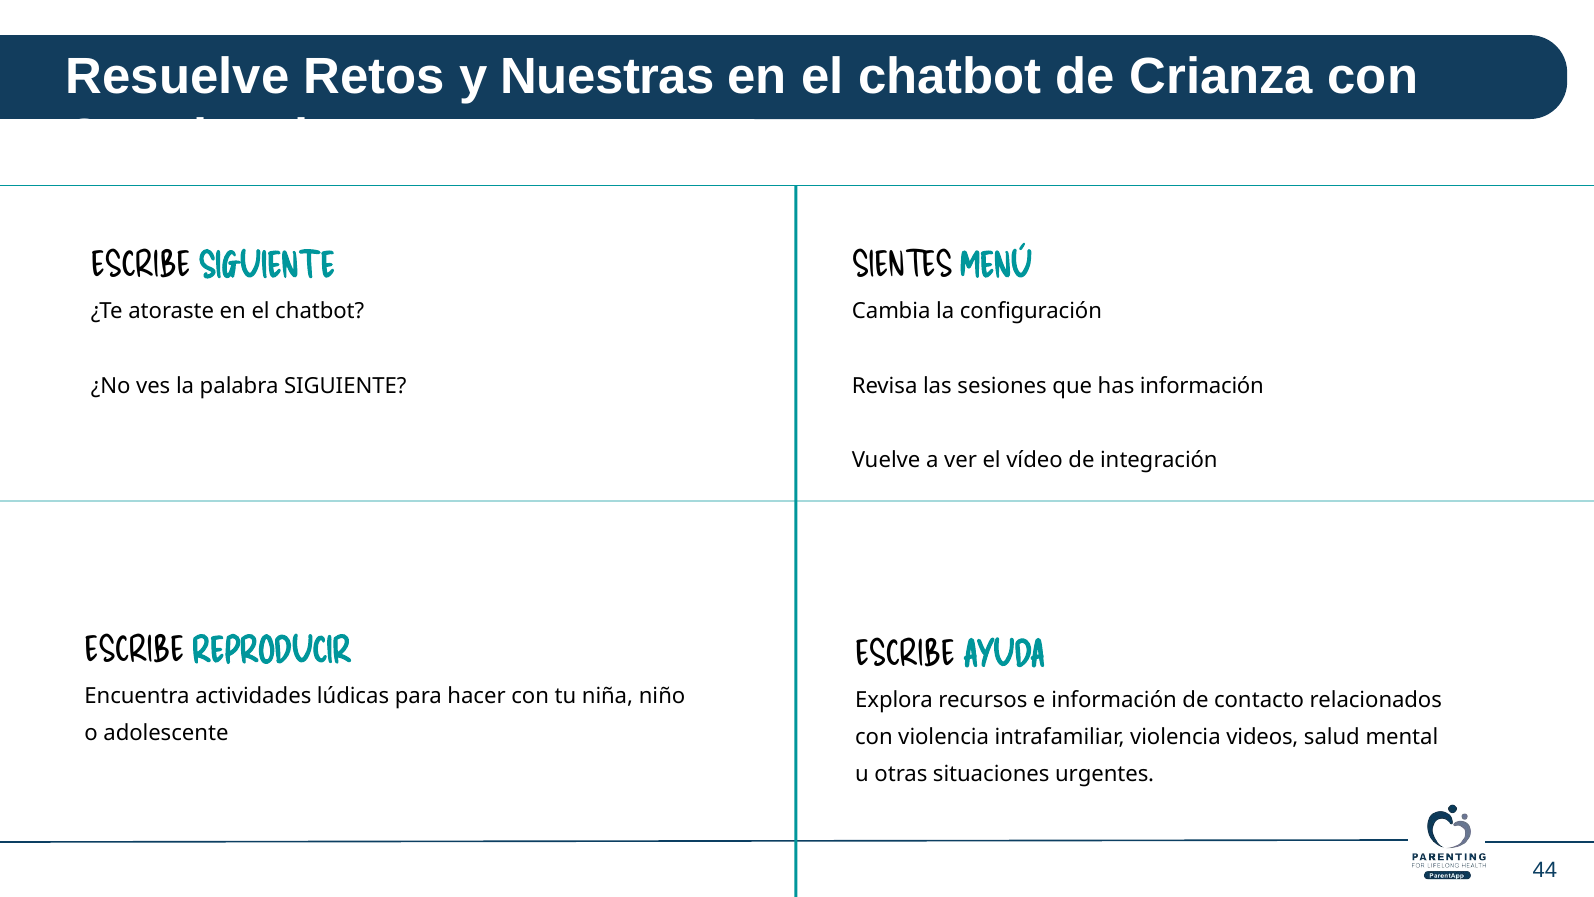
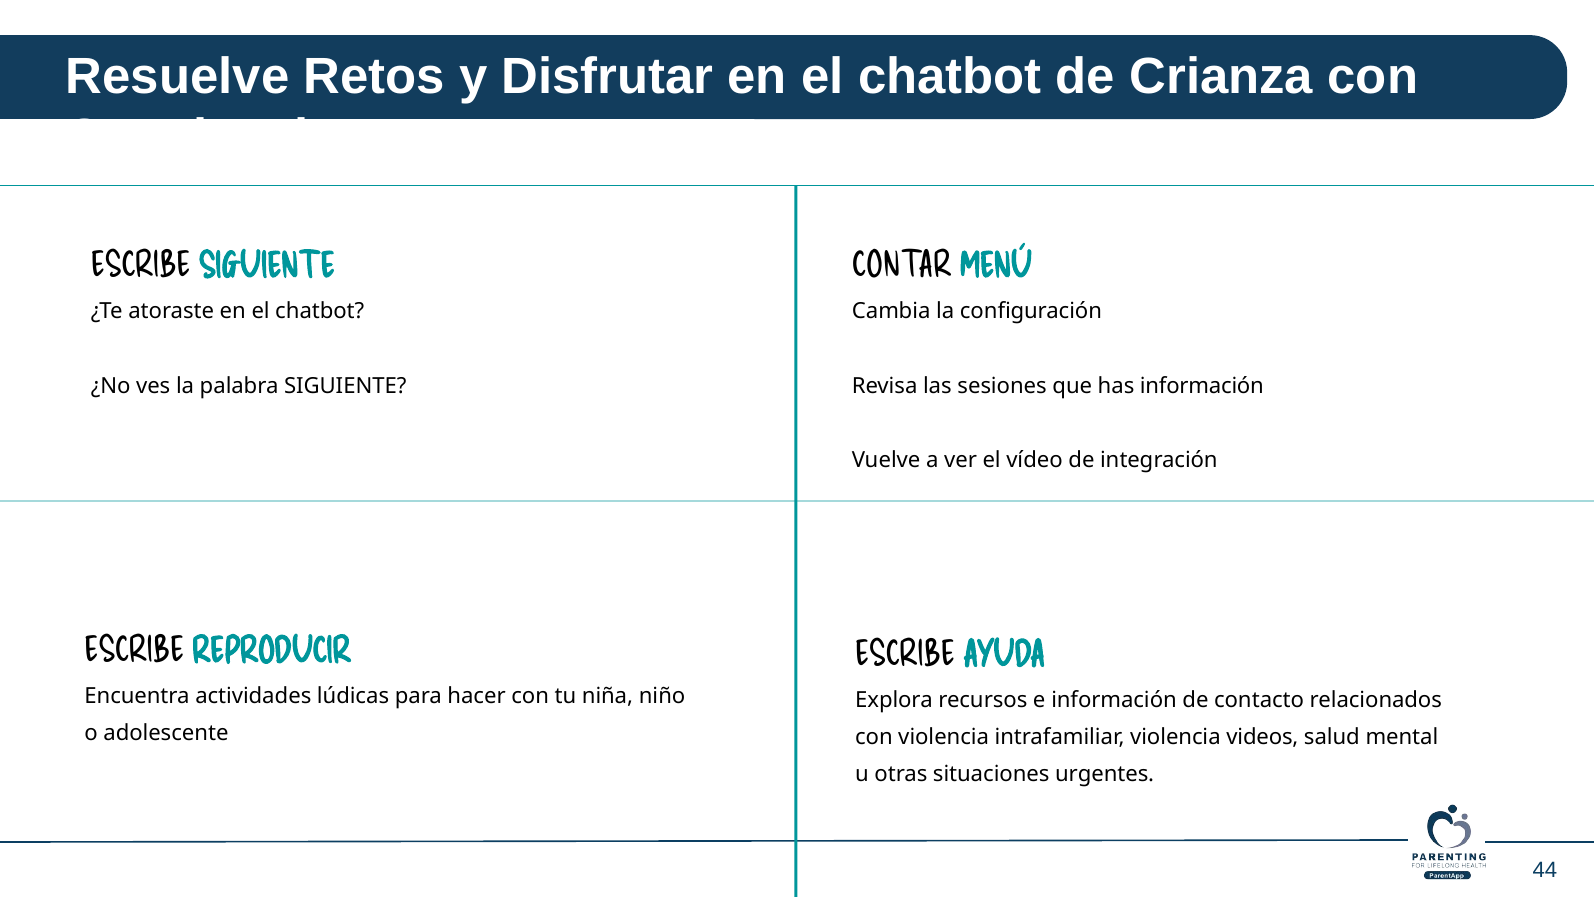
Nuestras: Nuestras -> Disfrutar (608, 76)
SIENTES: SIENTES -> CONTAR (902, 266)
